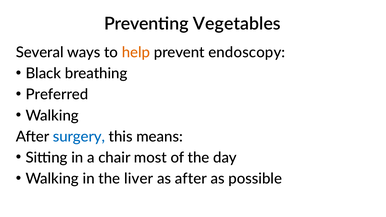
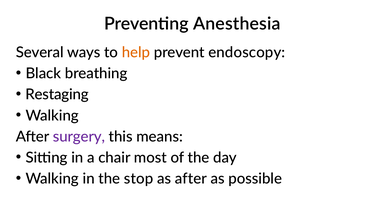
Vegetables: Vegetables -> Anesthesia (237, 24)
Preferred: Preferred -> Restaging (57, 95)
surgery colour: blue -> purple (79, 137)
liver: liver -> stop (139, 179)
